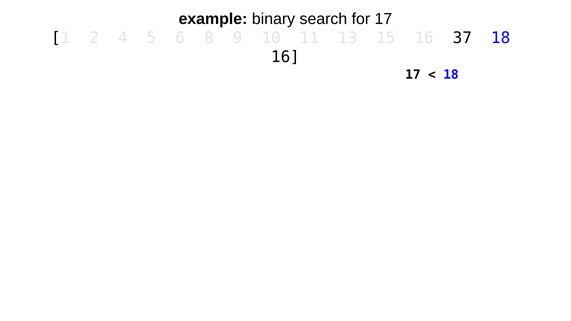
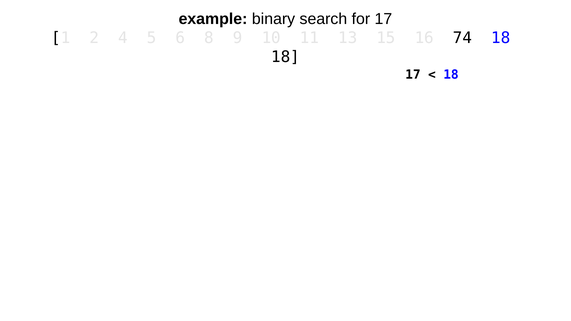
37: 37 -> 74 (462, 38)
16: 16 -> 18 (286, 57)
